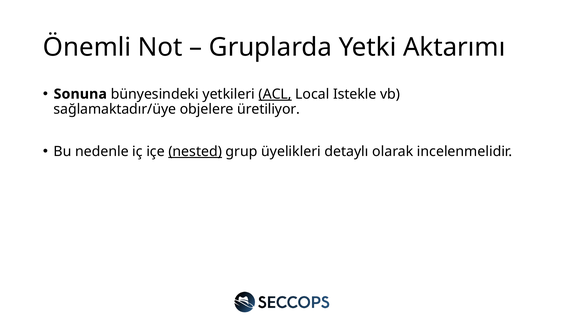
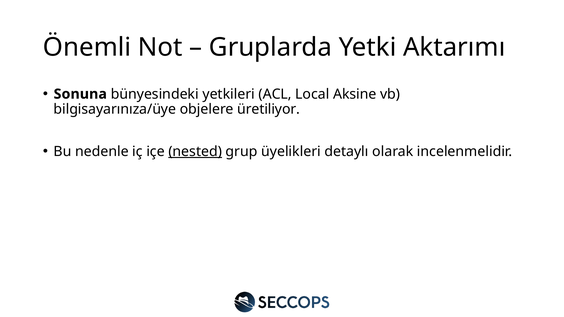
ACL underline: present -> none (275, 94)
Istekle: Istekle -> Aksine (355, 94)
sağlamaktadır/üye: sağlamaktadır/üye -> bilgisayarınıza/üye (115, 109)
